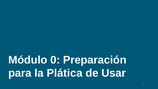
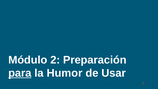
0: 0 -> 2 (55, 60)
para underline: none -> present (20, 73)
Plática: Plática -> Humor (65, 73)
